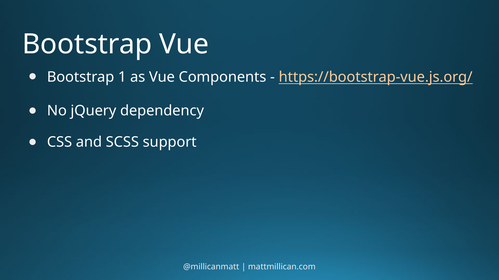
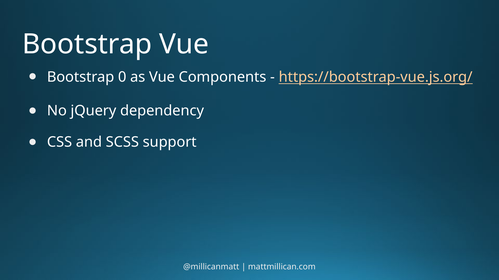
1: 1 -> 0 (122, 77)
